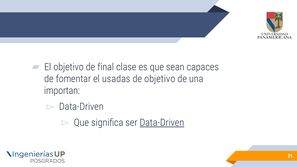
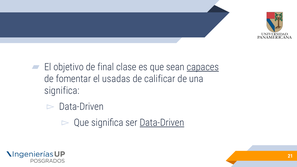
capaces underline: none -> present (203, 67)
de objetivo: objetivo -> calificar (160, 79)
importan: importan -> significa (62, 91)
